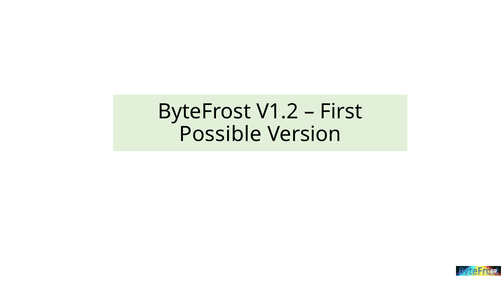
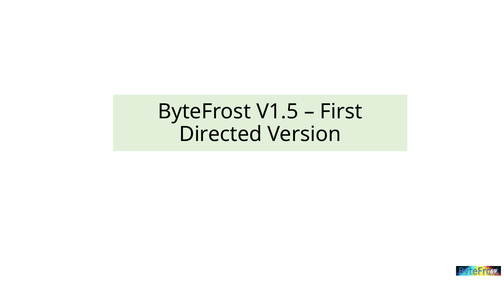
V1.2: V1.2 -> V1.5 (277, 111)
Possible: Possible -> Directed (221, 134)
